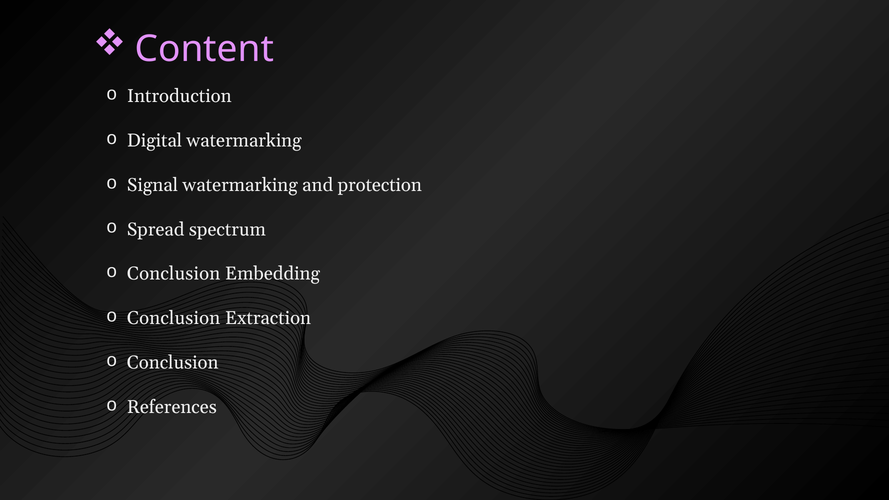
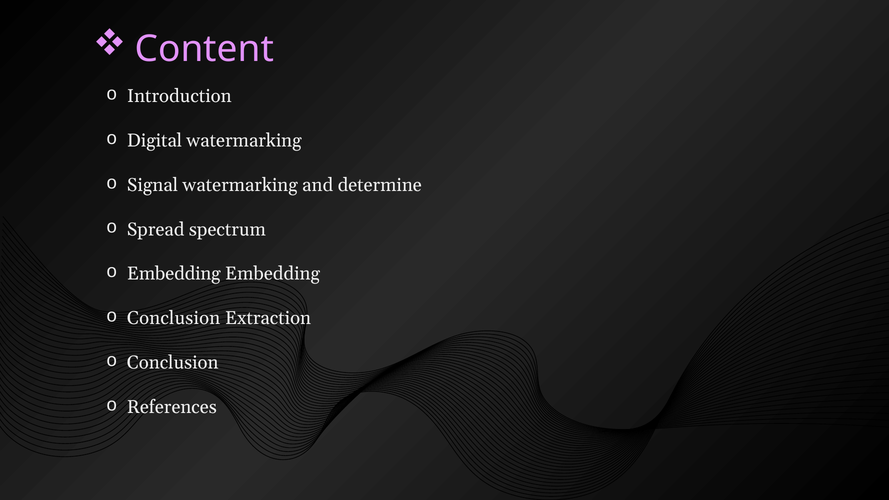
protection: protection -> determine (380, 185)
Conclusion: Conclusion -> Embedding (174, 274)
